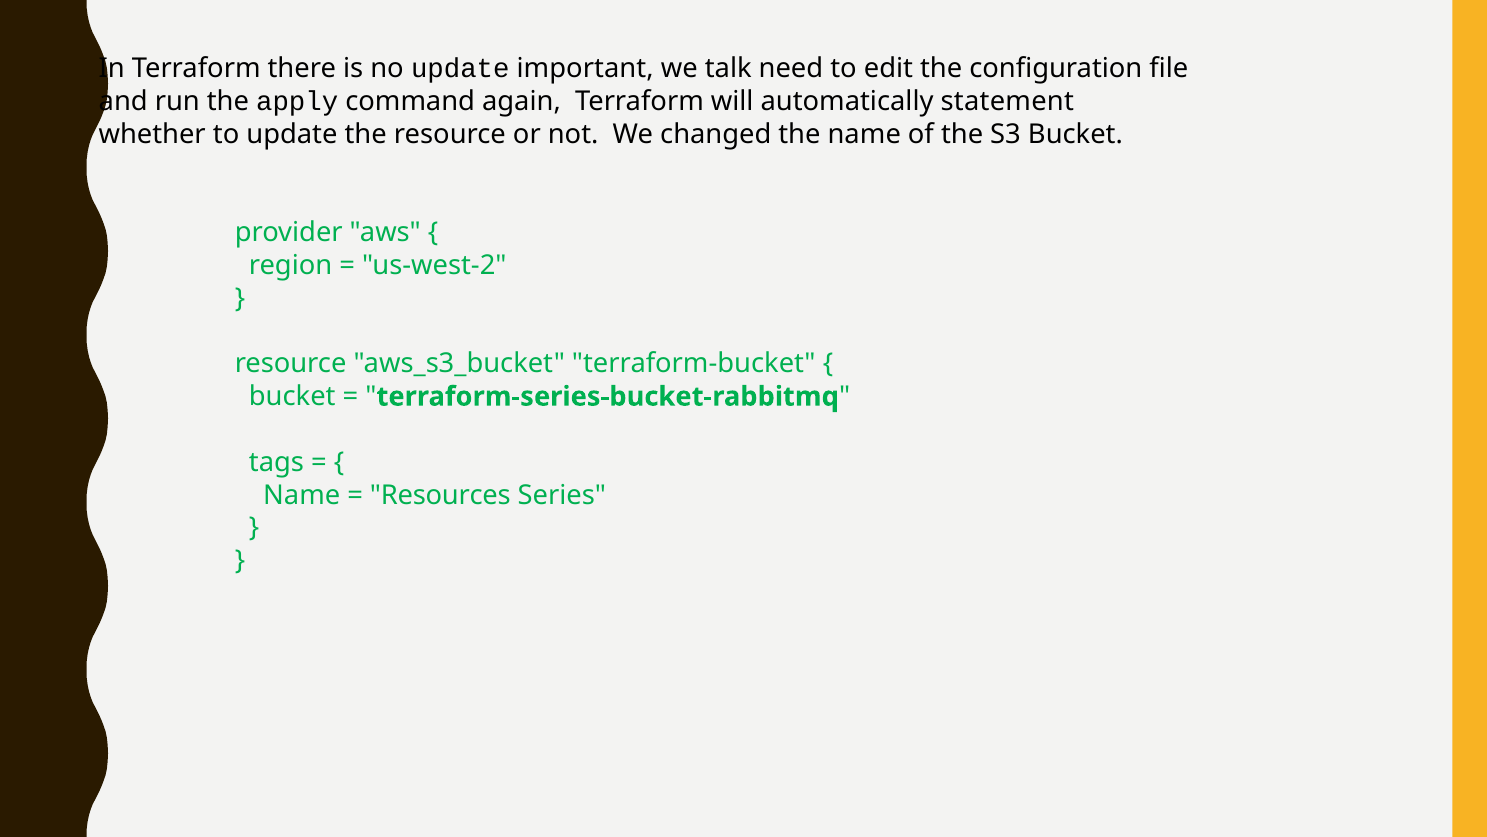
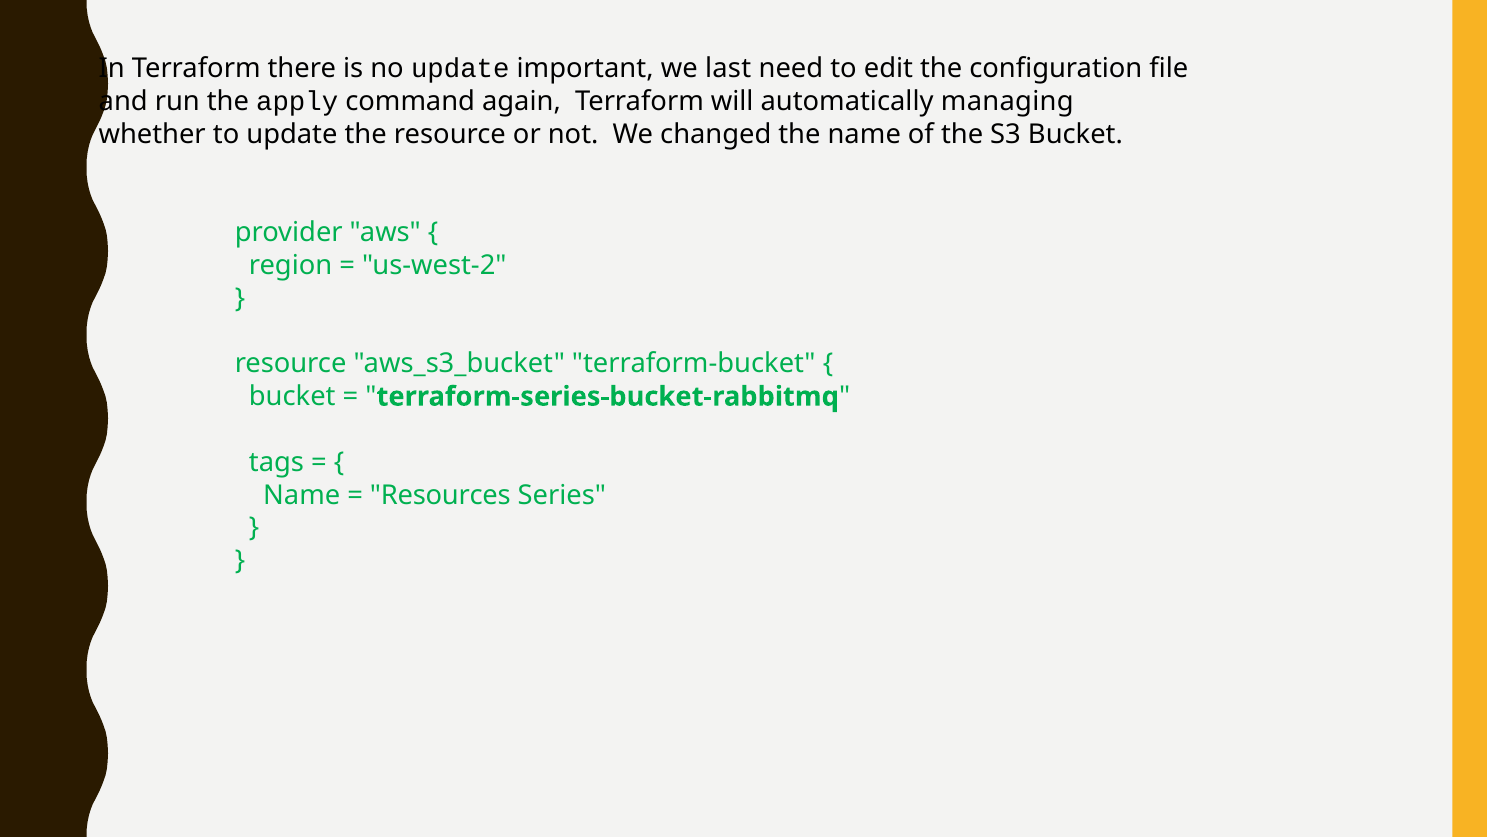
talk: talk -> last (728, 68)
statement: statement -> managing (1007, 101)
